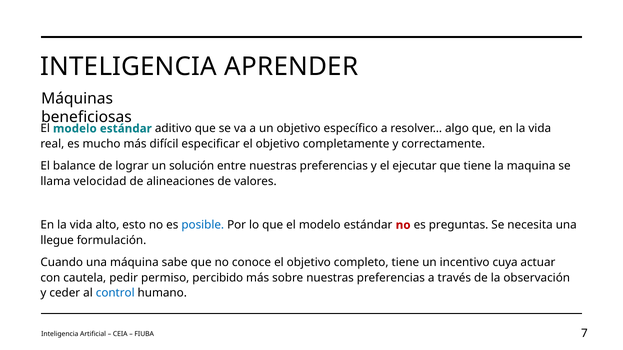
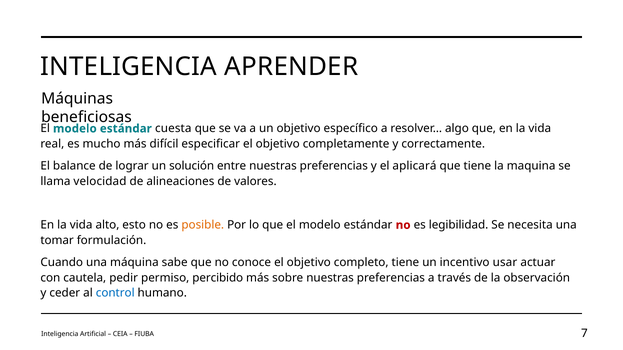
aditivo: aditivo -> cuesta (173, 129)
ejecutar: ejecutar -> aplicará (414, 166)
posible colour: blue -> orange (203, 225)
preguntas: preguntas -> legibilidad (459, 225)
llegue: llegue -> tomar (57, 241)
cuya: cuya -> usar (505, 263)
